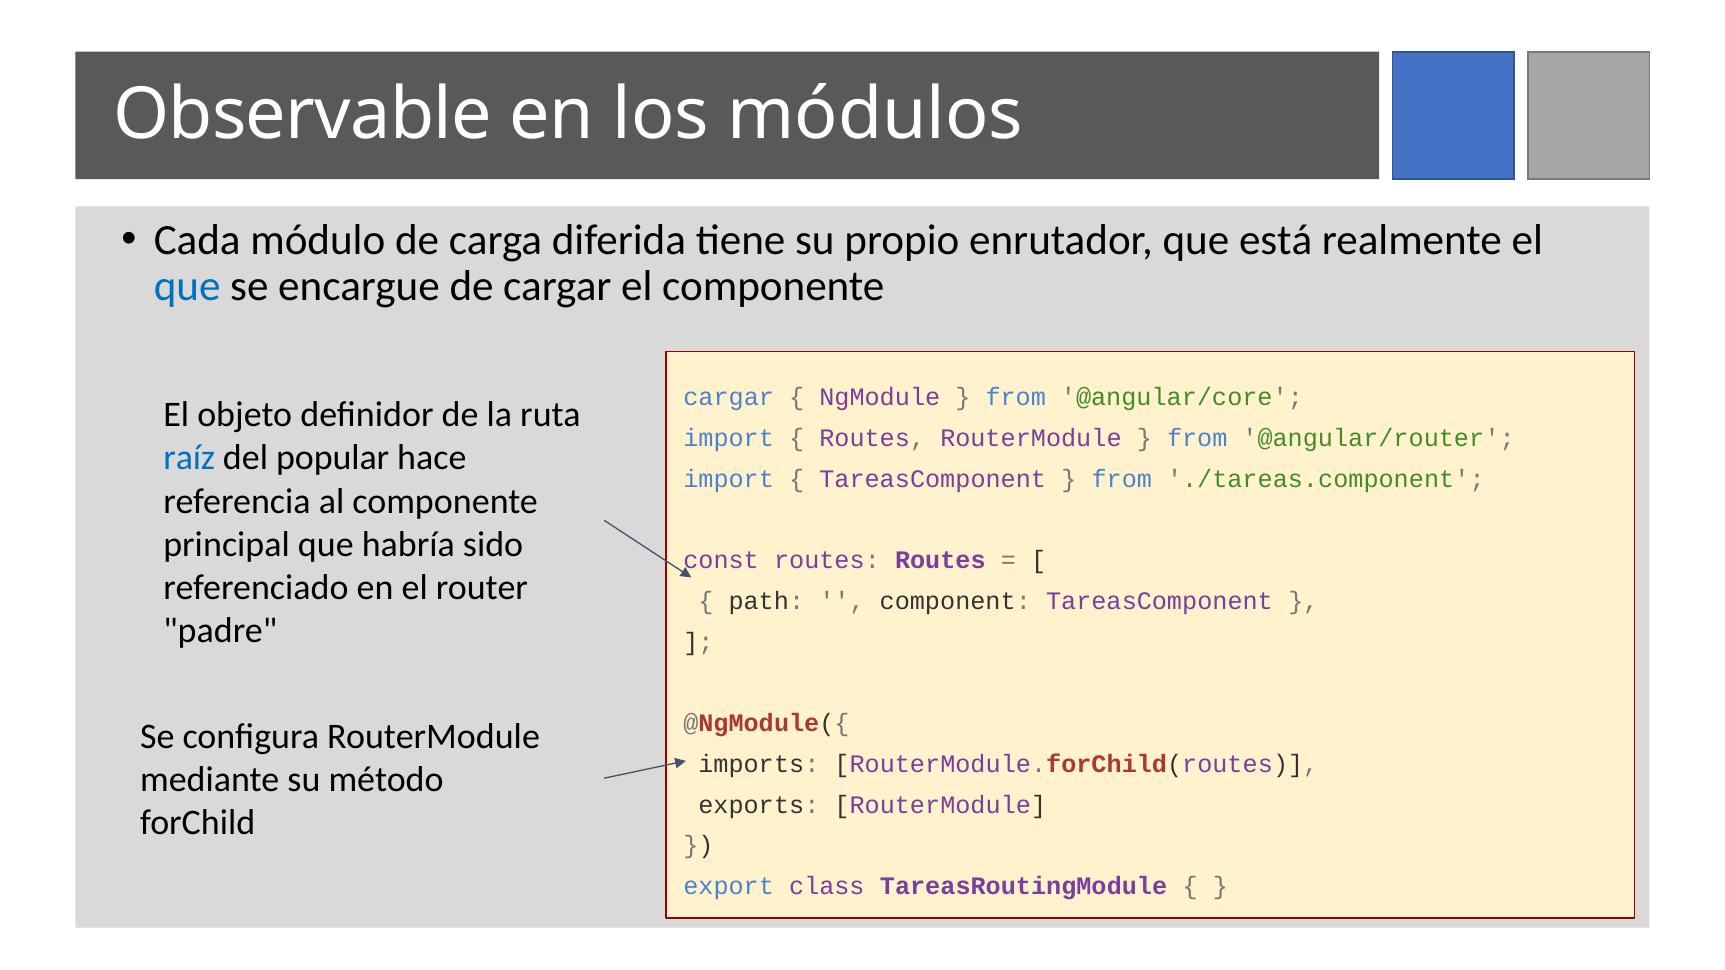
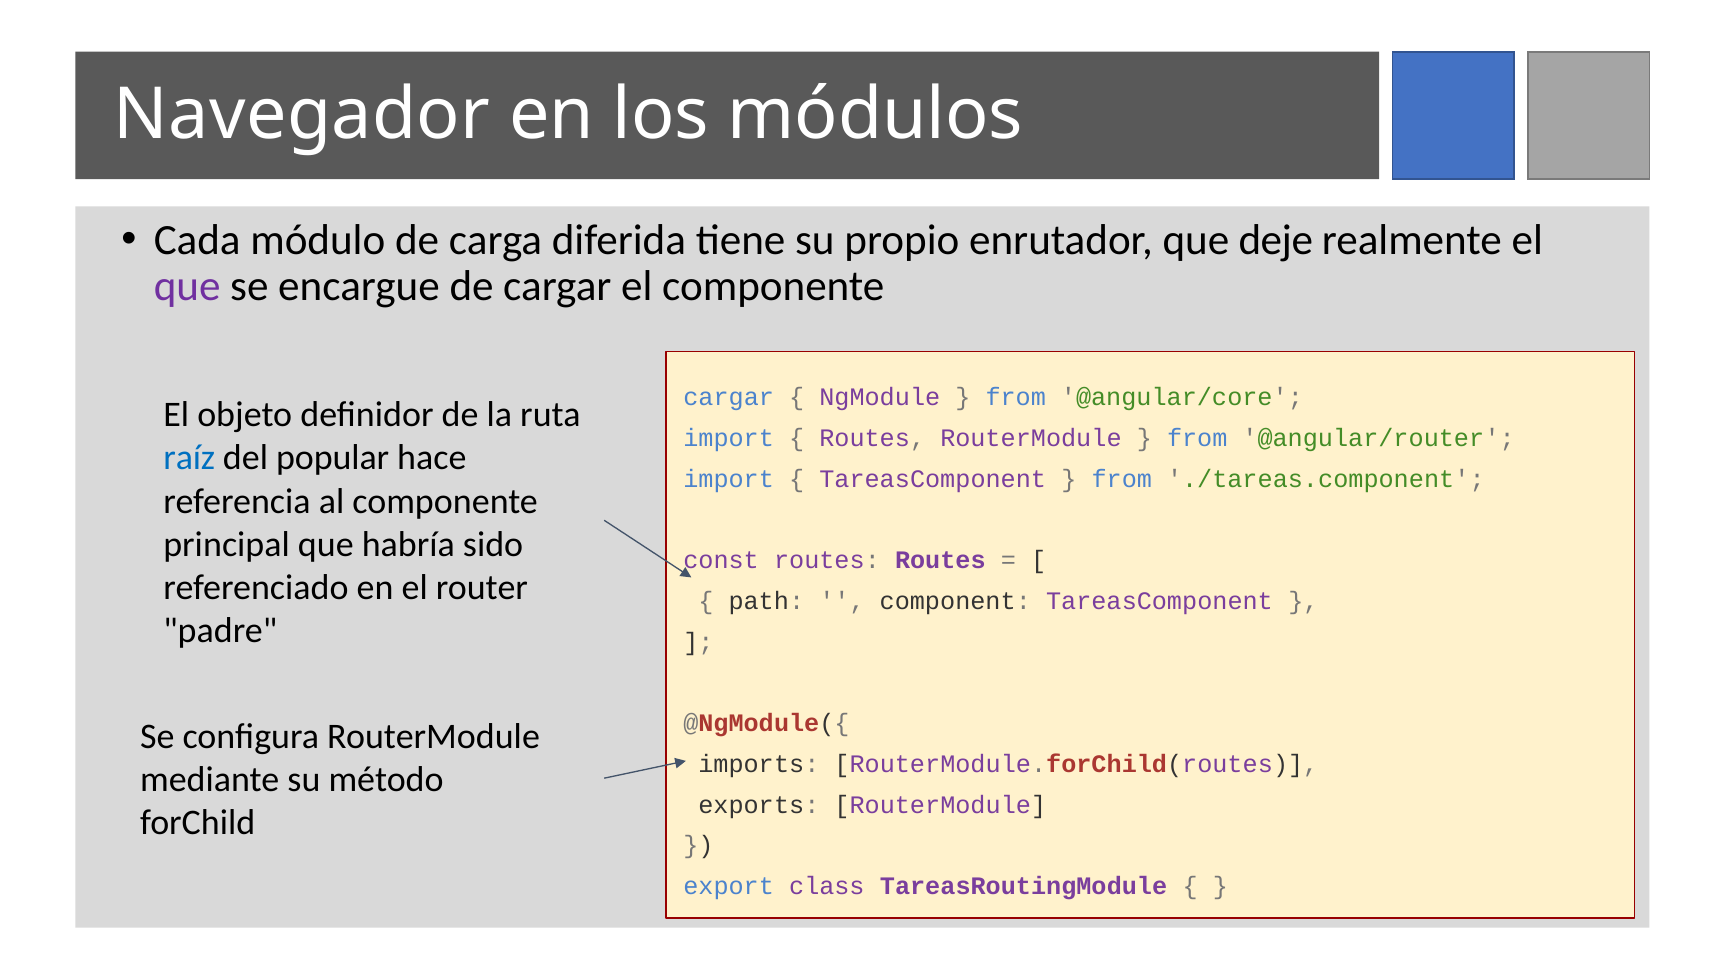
Observable: Observable -> Navegador (302, 115)
está: está -> deje (1276, 240)
que colour: blue -> purple (187, 287)
